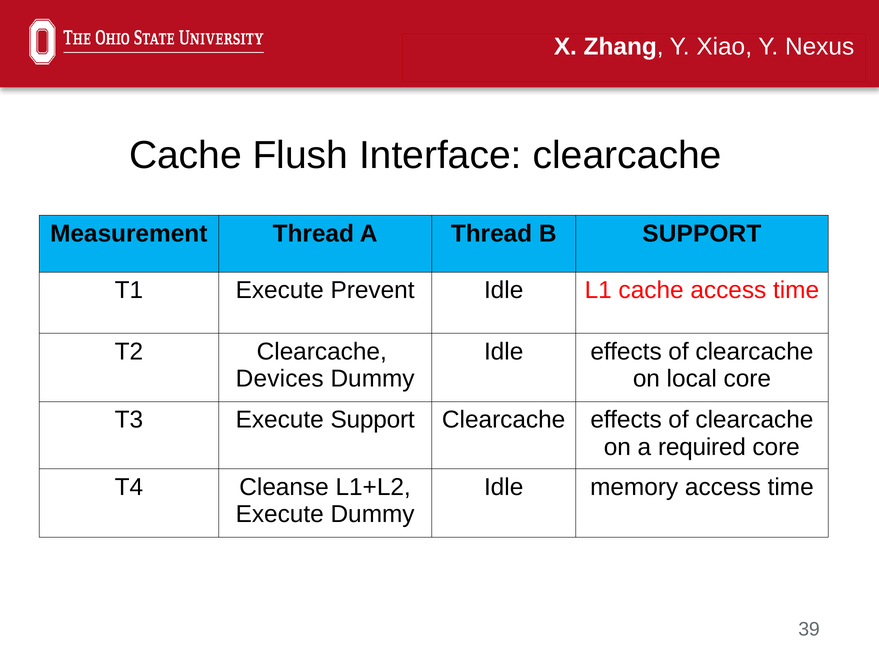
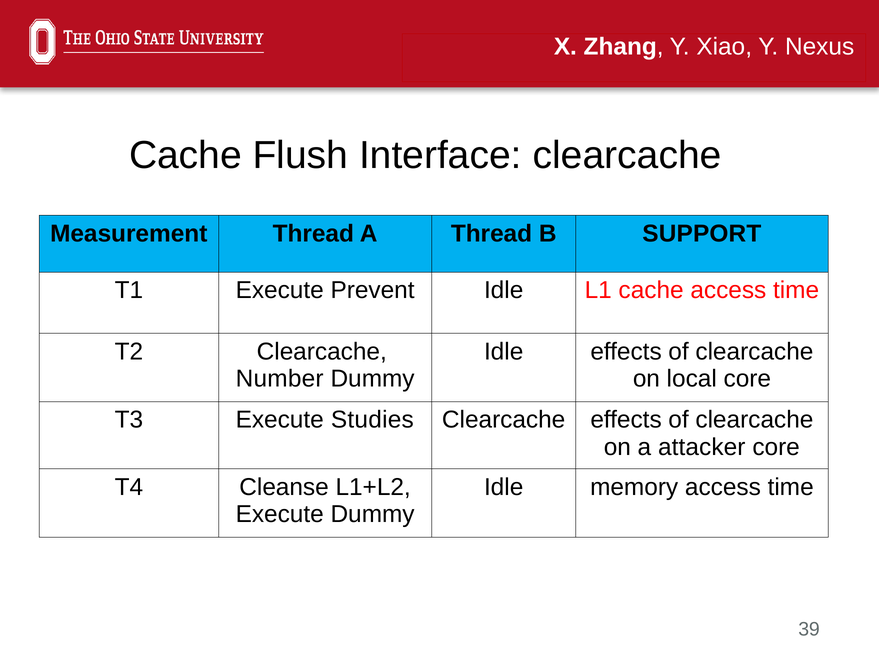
Devices: Devices -> Number (280, 379)
Execute Support: Support -> Studies (372, 420)
required: required -> attacker (702, 447)
